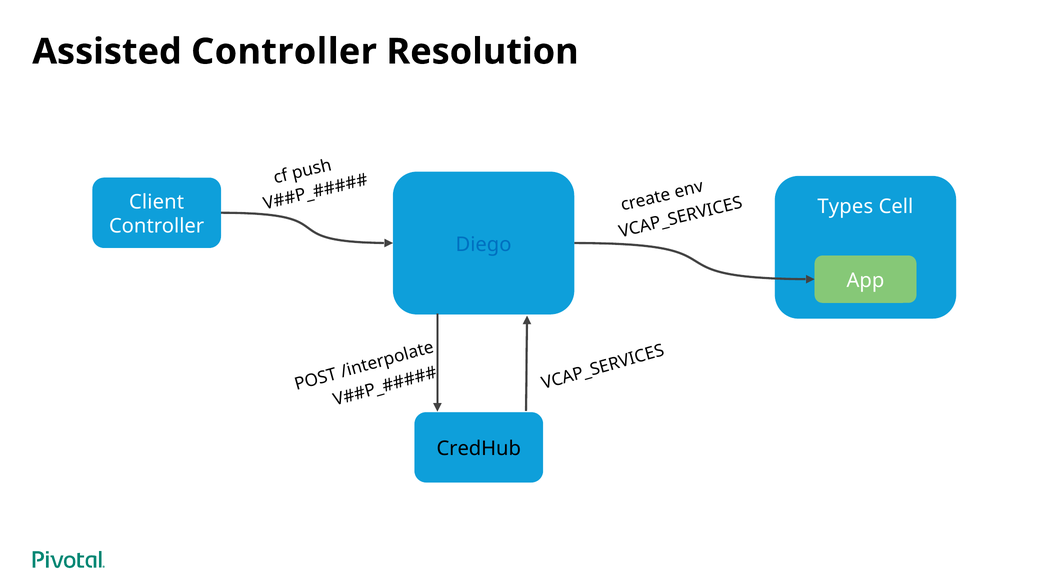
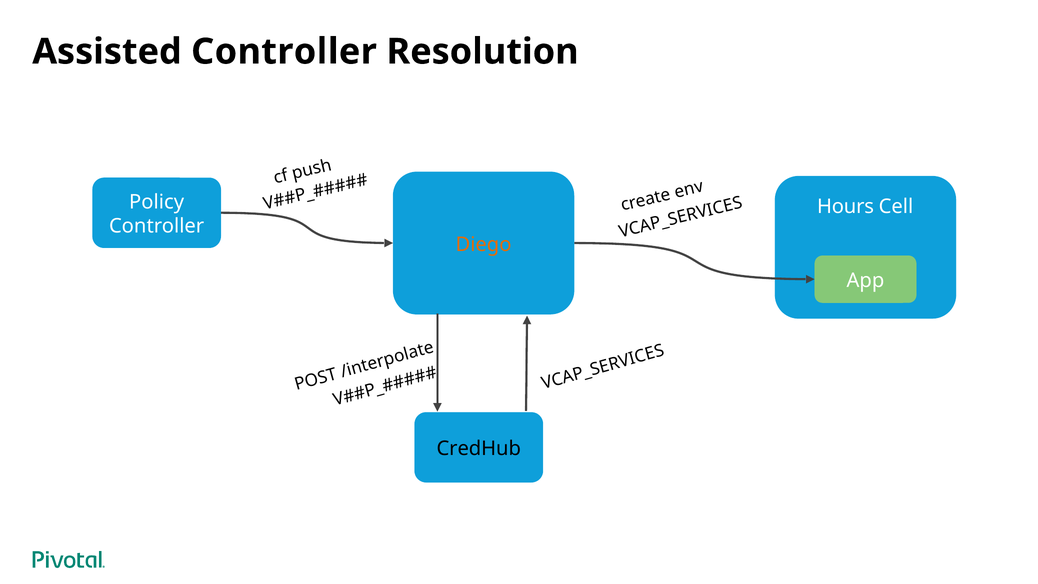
Client: Client -> Policy (157, 202)
Types: Types -> Hours (846, 207)
Diego colour: blue -> orange (484, 244)
